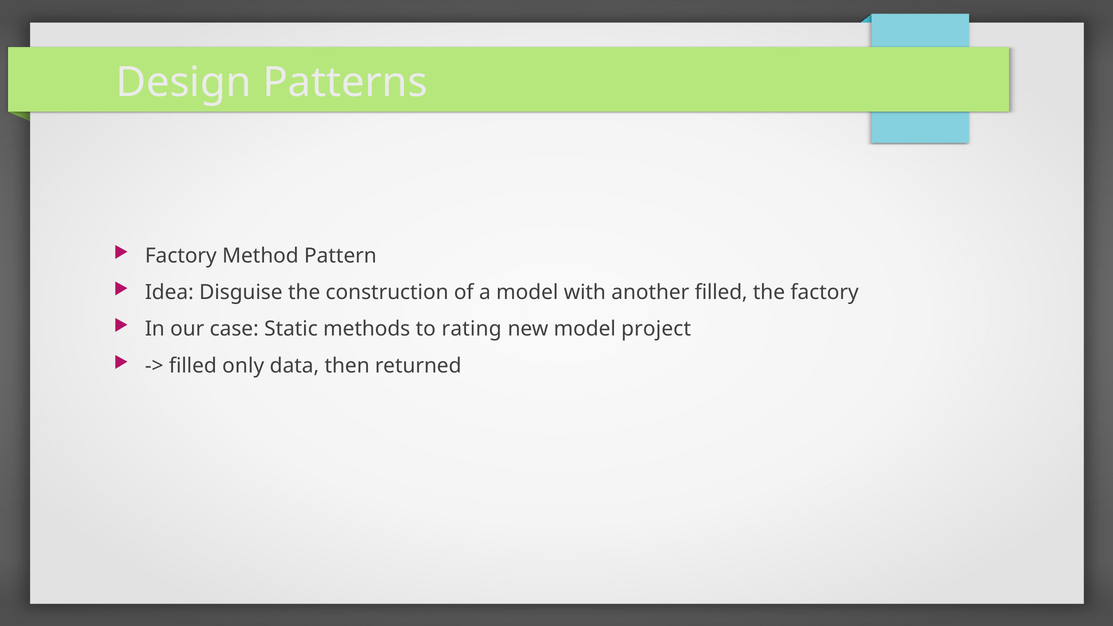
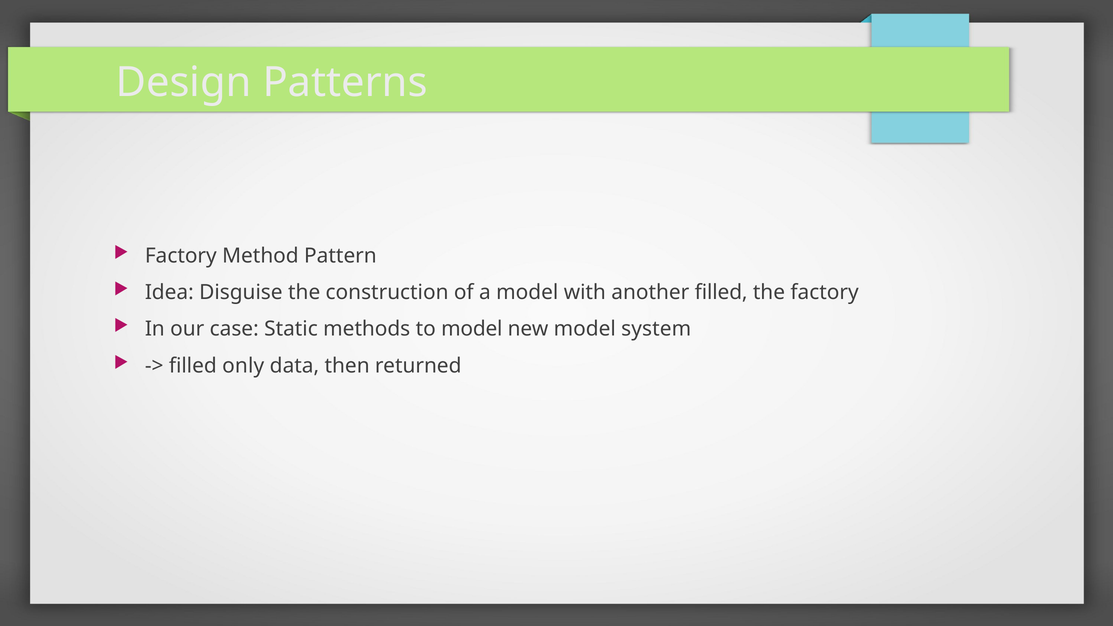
to rating: rating -> model (472, 329)
project: project -> system (656, 329)
